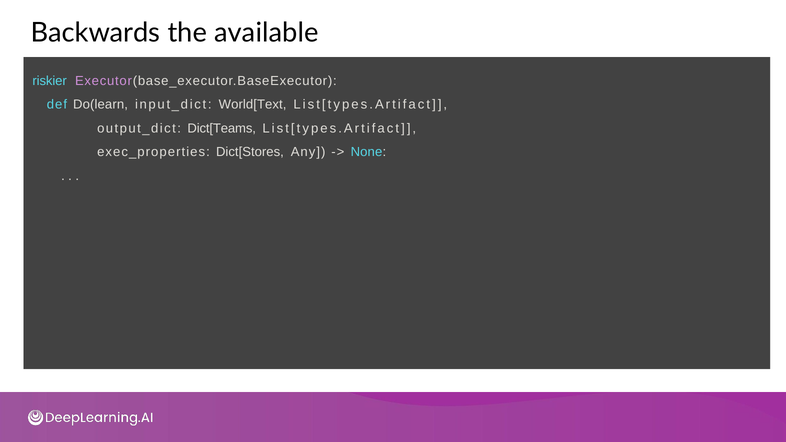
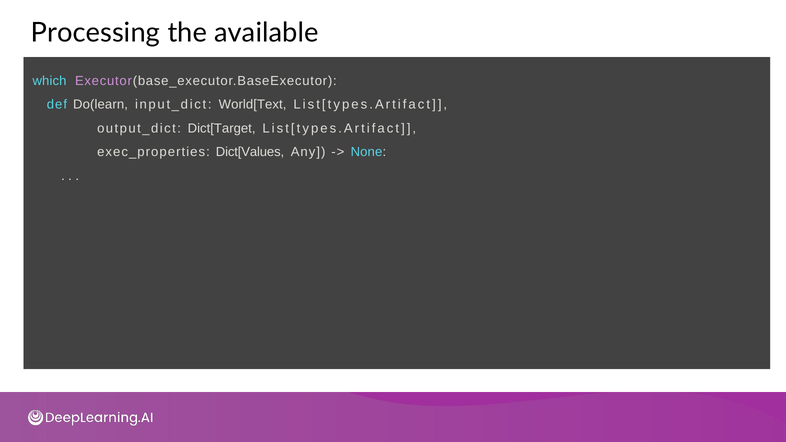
Backwards: Backwards -> Processing (95, 33)
riskier: riskier -> which (50, 81)
Dict[Teams: Dict[Teams -> Dict[Target (222, 128)
Dict[Stores: Dict[Stores -> Dict[Values (250, 152)
